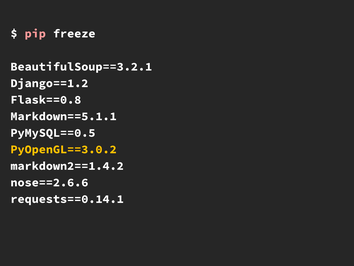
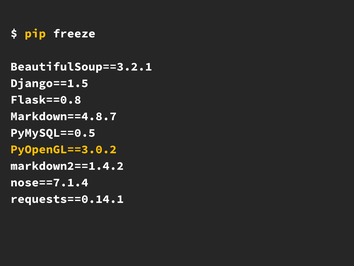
pip colour: pink -> yellow (35, 33)
Django==1.2: Django==1.2 -> Django==1.5 (49, 83)
Markdown==5.1.1: Markdown==5.1.1 -> Markdown==4.8.7 (64, 116)
nose==2.6.6: nose==2.6.6 -> nose==7.1.4 (49, 182)
